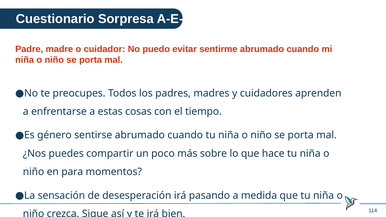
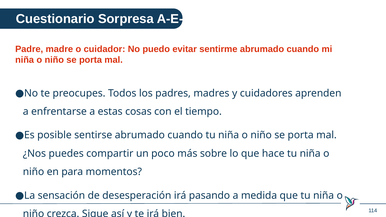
género: género -> posible (54, 135)
